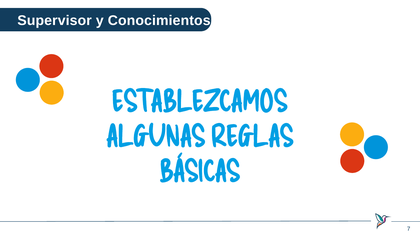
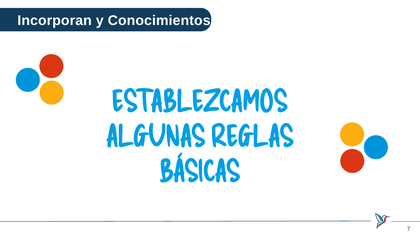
Supervisor: Supervisor -> Incorporan (55, 21)
